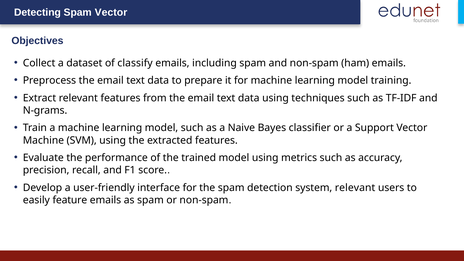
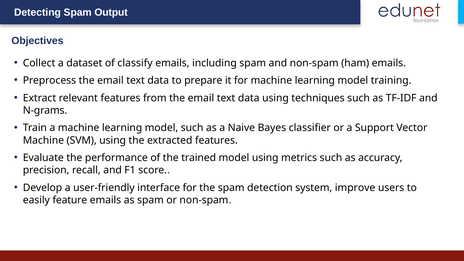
Spam Vector: Vector -> Output (111, 13)
system relevant: relevant -> improve (355, 188)
